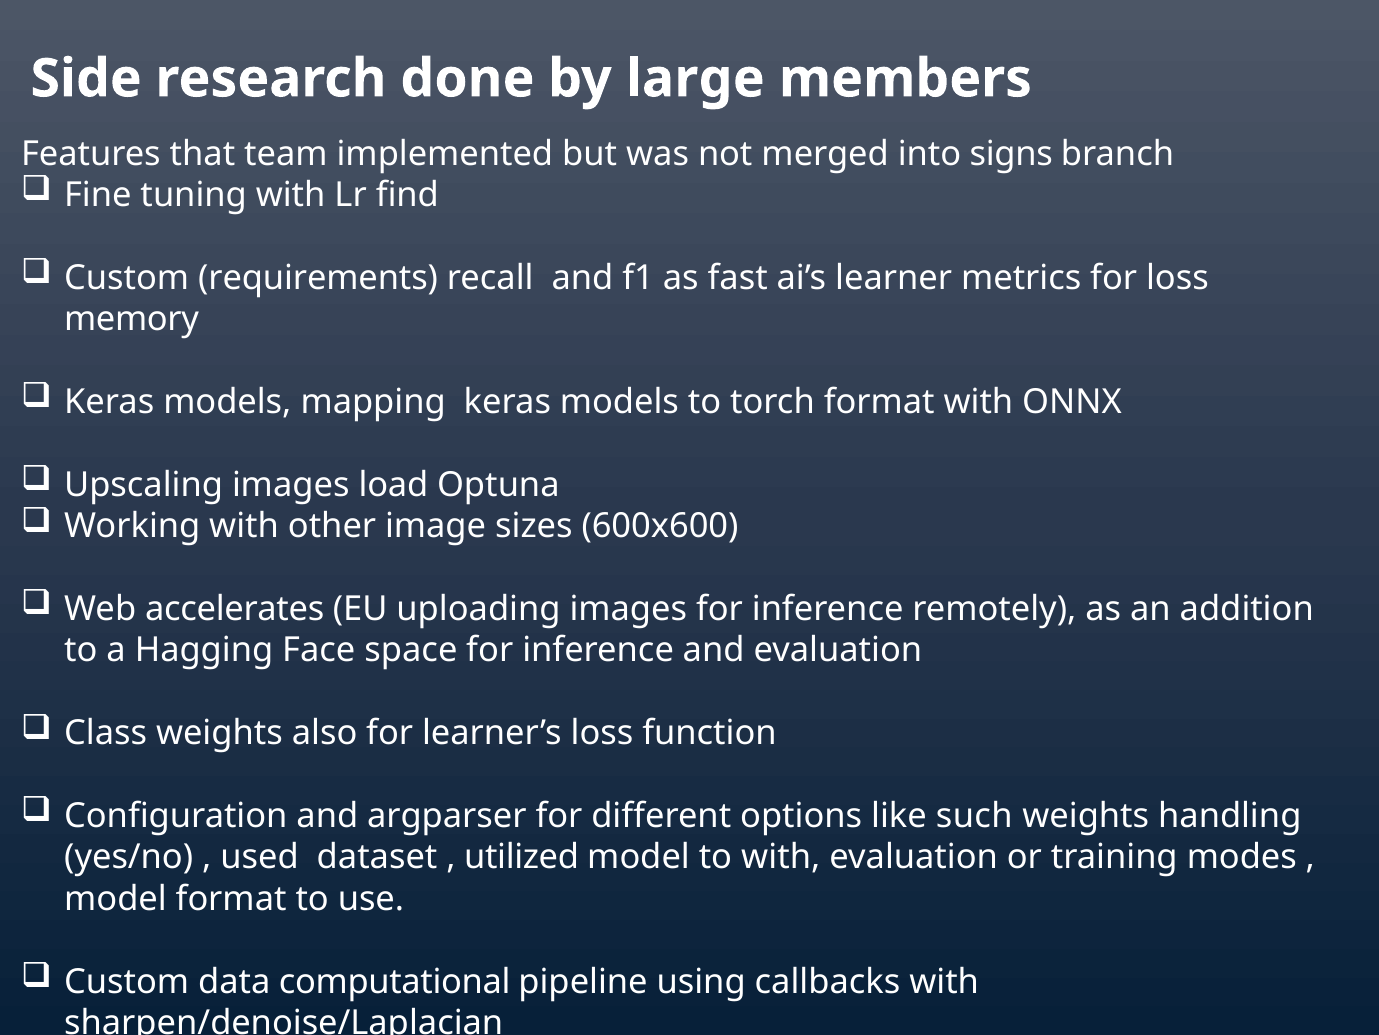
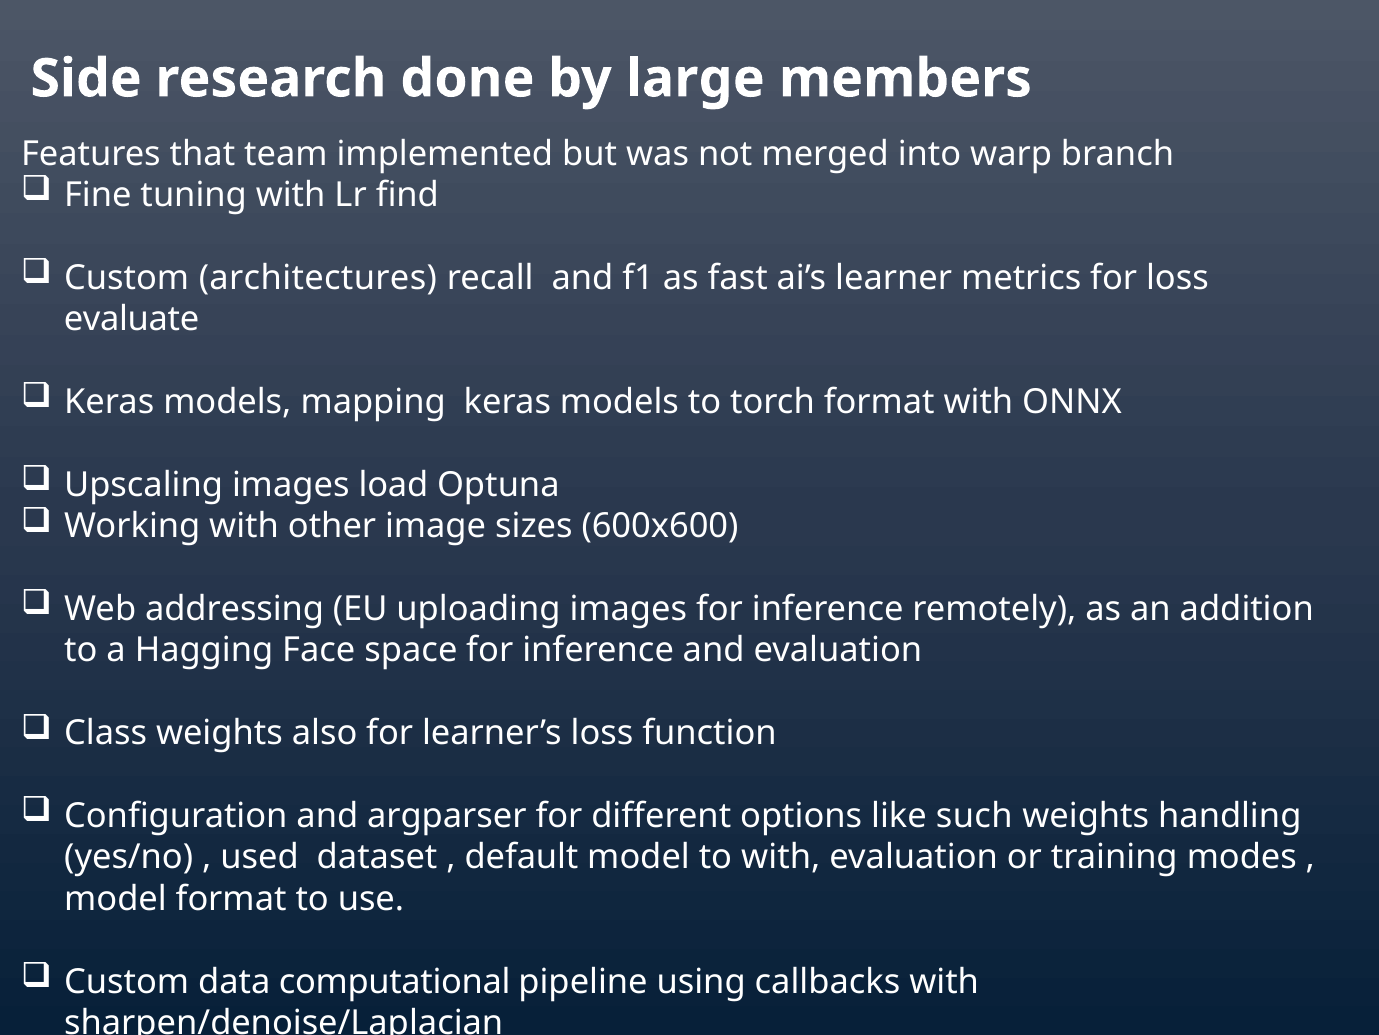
signs: signs -> warp (1011, 154)
requirements: requirements -> architectures (318, 278)
memory: memory -> evaluate (132, 319)
accelerates: accelerates -> addressing (235, 609)
utilized: utilized -> default (521, 857)
